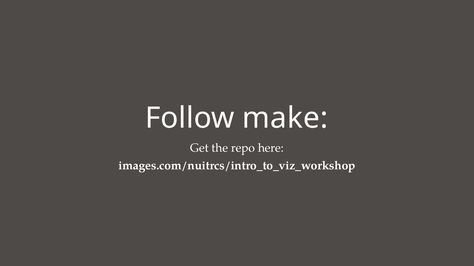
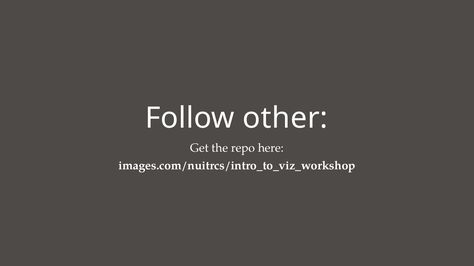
make: make -> other (285, 118)
